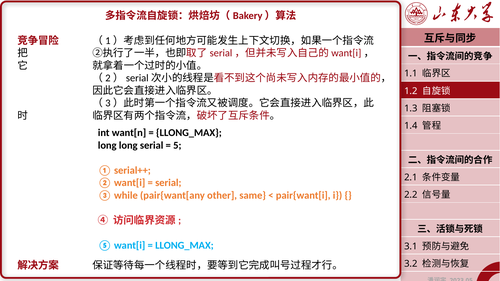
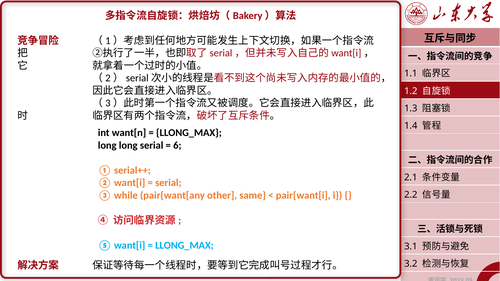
5: 5 -> 6 (177, 145)
